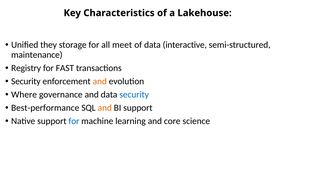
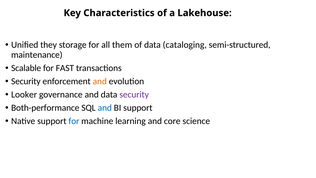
meet: meet -> them (122, 45)
interactive: interactive -> cataloging (185, 45)
Registry: Registry -> Scalable (26, 68)
Where: Where -> Looker (24, 94)
security colour: blue -> purple (134, 94)
Best-performance: Best-performance -> Both-performance (45, 108)
and colour: orange -> blue (105, 108)
